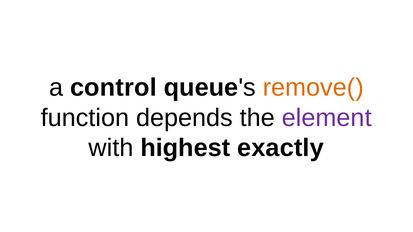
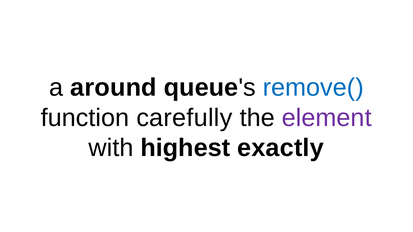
control: control -> around (113, 88)
remove( colour: orange -> blue (313, 88)
depends: depends -> carefully (184, 118)
